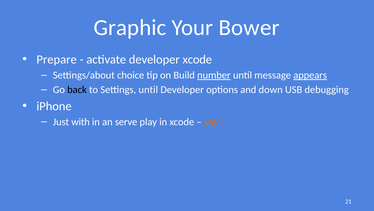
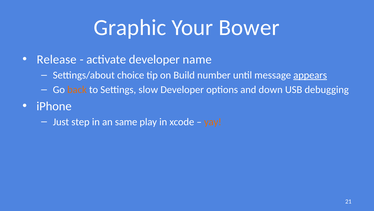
Prepare: Prepare -> Release (57, 59)
developer xcode: xcode -> name (197, 59)
number underline: present -> none (214, 75)
back colour: black -> orange (77, 90)
Settings until: until -> slow (148, 90)
with: with -> step (80, 122)
serve: serve -> same (126, 122)
